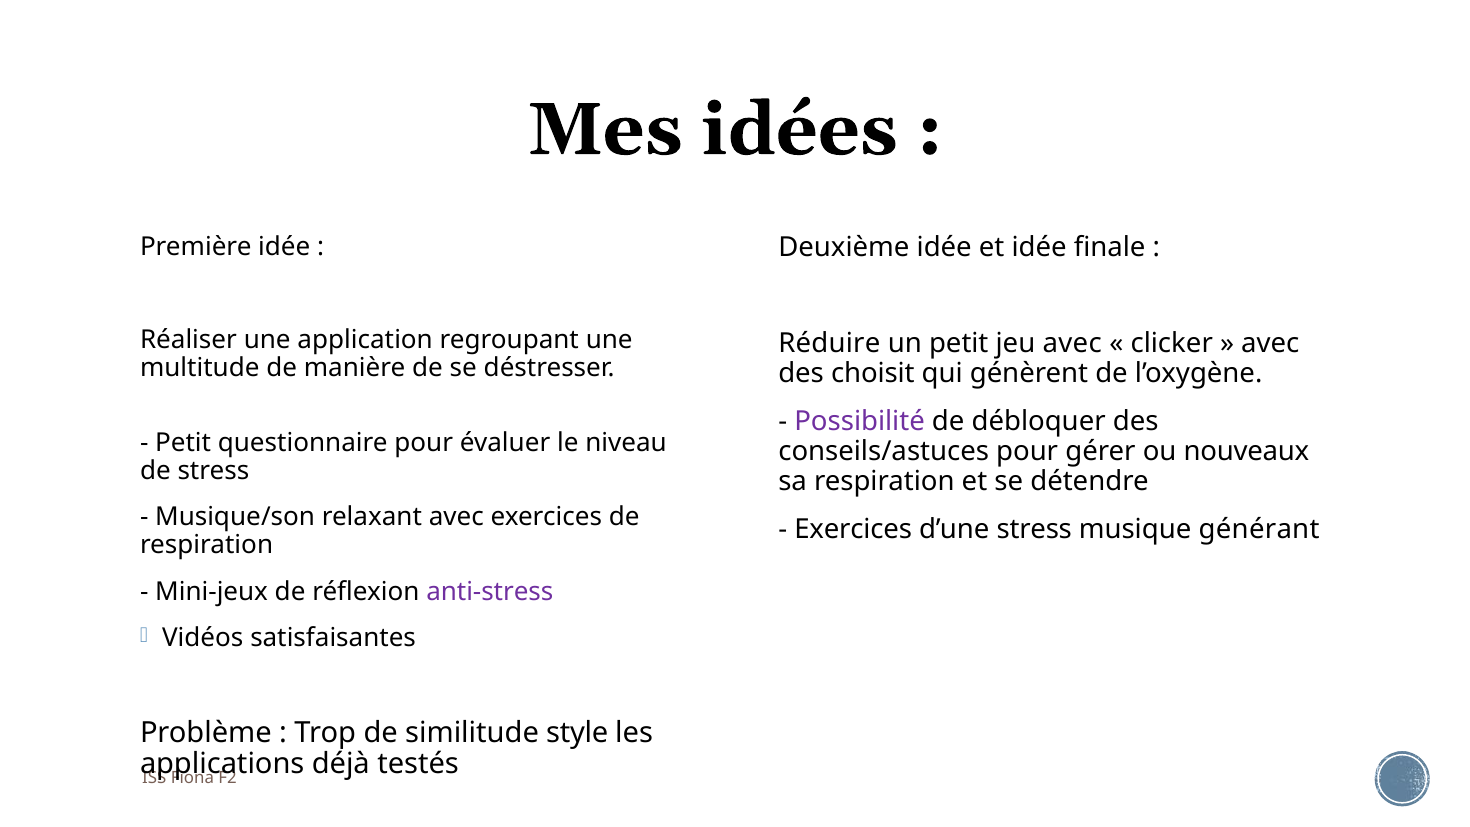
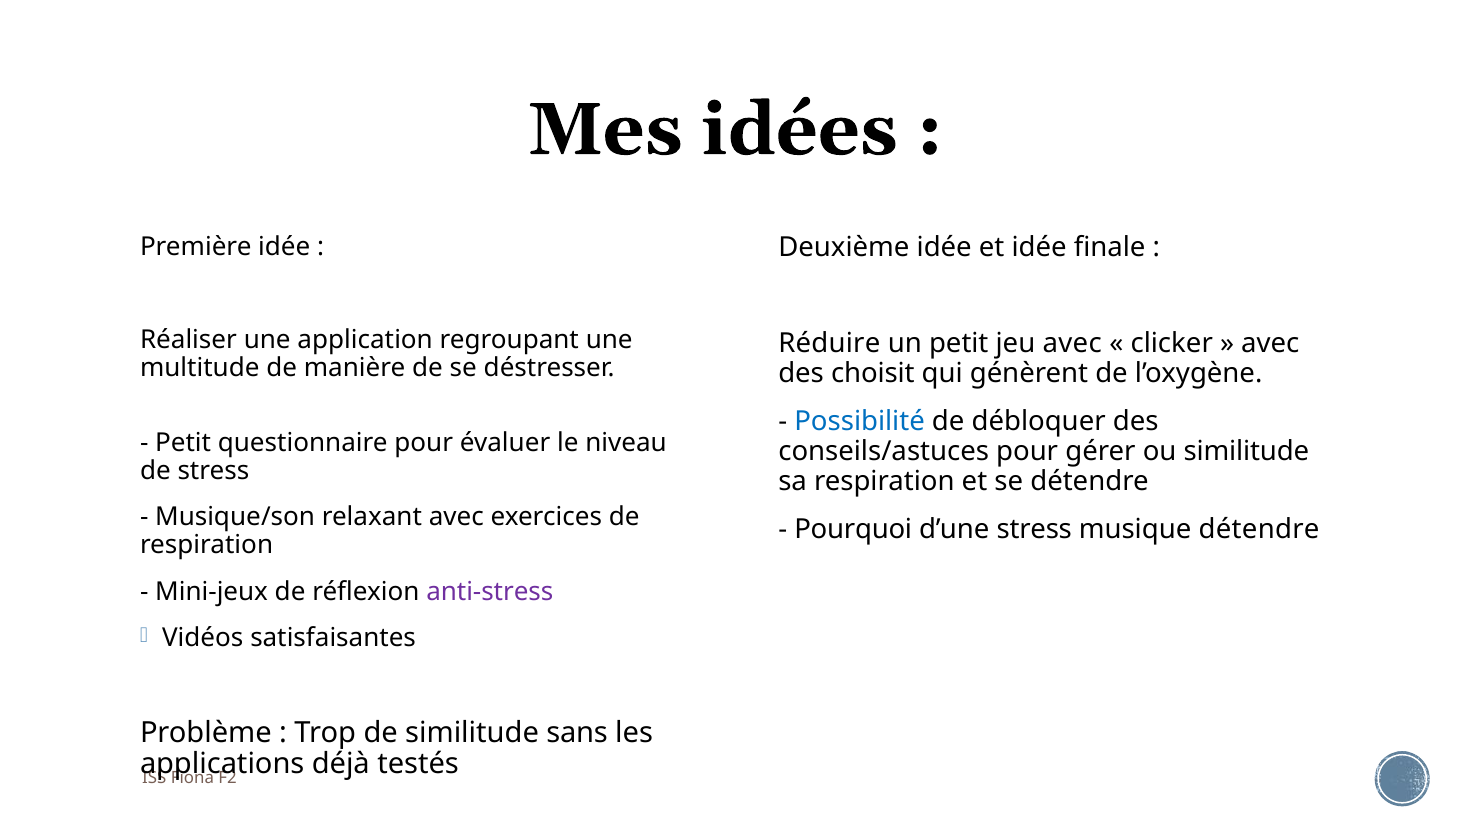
Possibilité colour: purple -> blue (860, 422)
ou nouveaux: nouveaux -> similitude (1246, 451)
Exercices: Exercices -> Pourquoi (853, 529)
musique générant: générant -> détendre (1259, 529)
style: style -> sans (577, 733)
